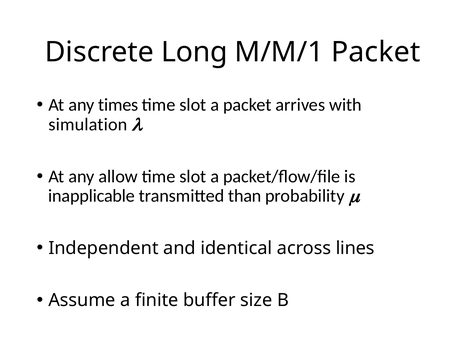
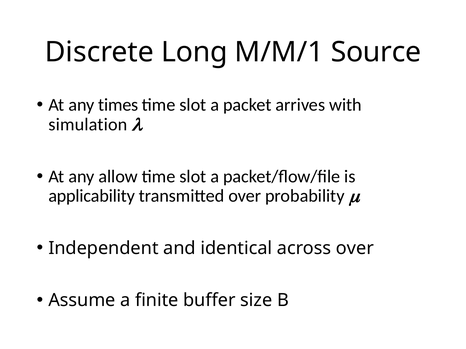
M/M/1 Packet: Packet -> Source (376, 52)
inapplicable: inapplicable -> applicability (92, 196)
transmitted than: than -> over (245, 196)
across lines: lines -> over (355, 248)
